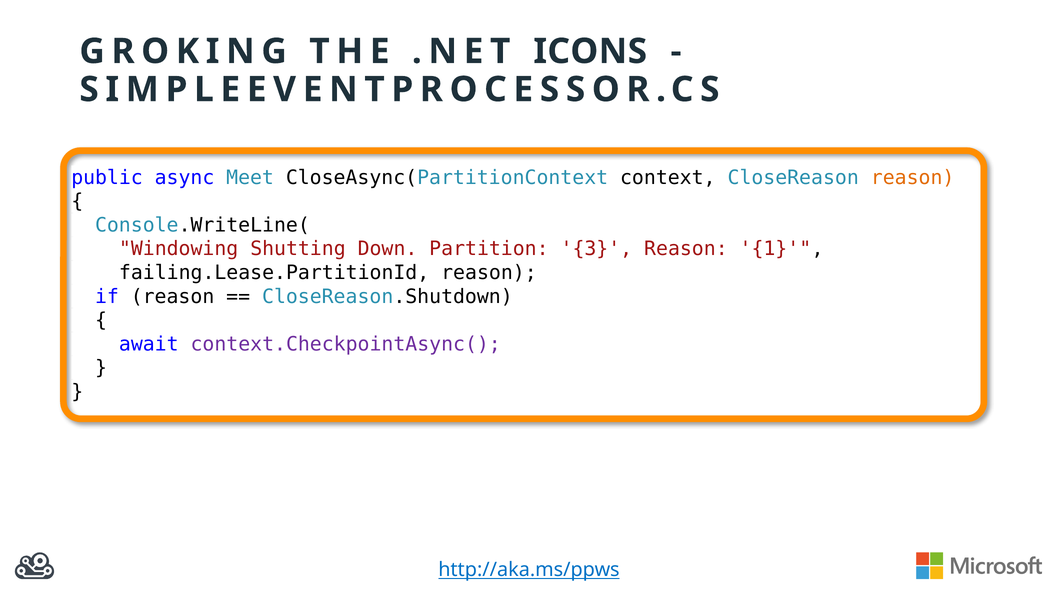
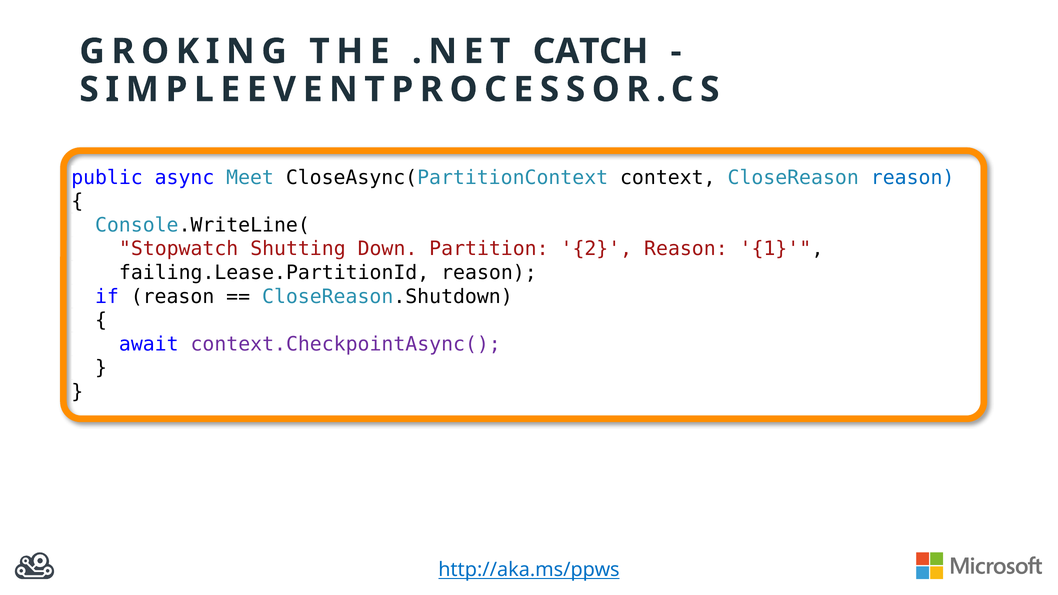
ICONS: ICONS -> CATCH (591, 51)
reason colour: orange -> blue (913, 178)
Windowing: Windowing -> Stopwatch (179, 249)
3: 3 -> 2 (596, 249)
